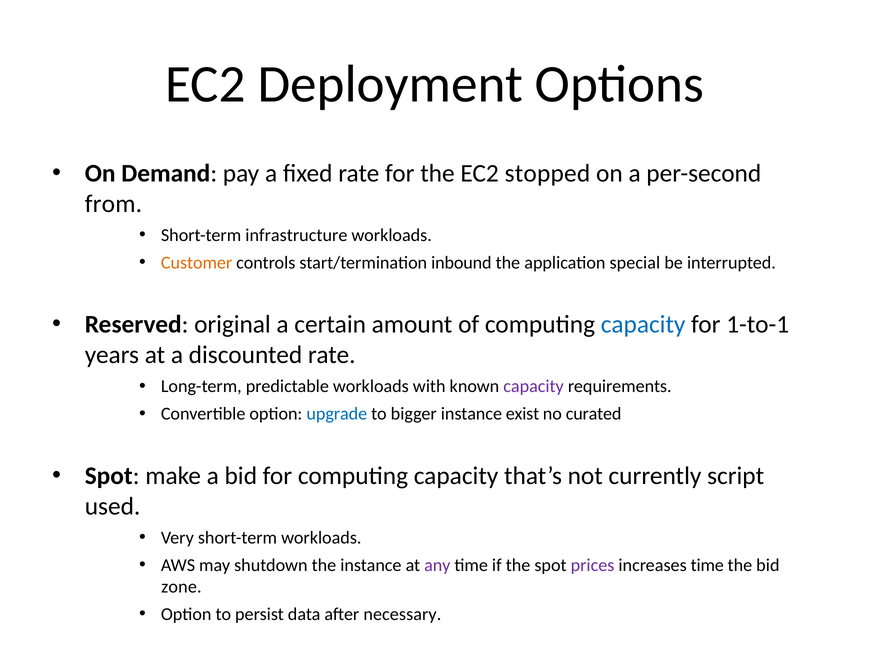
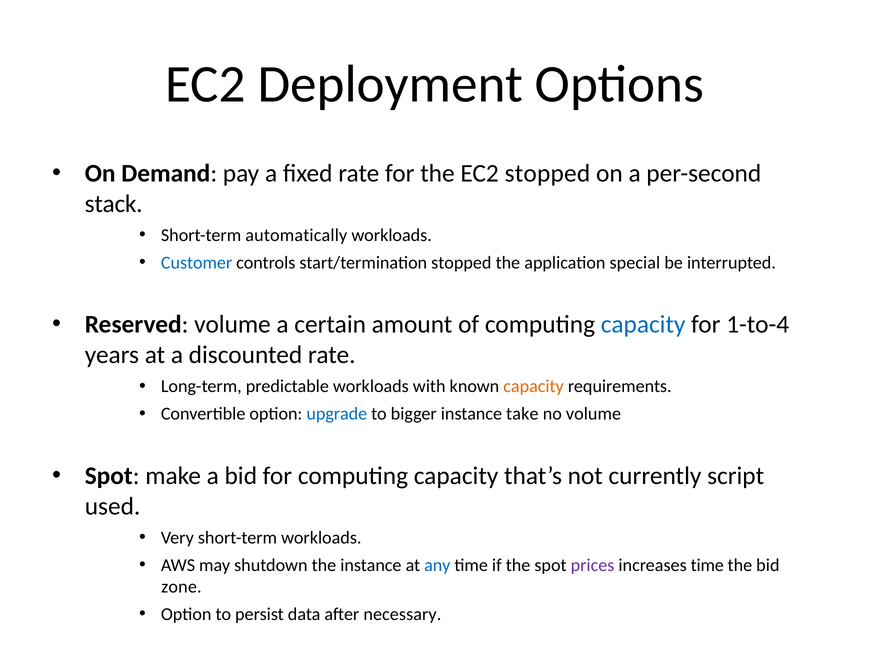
from: from -> stack (114, 204)
infrastructure: infrastructure -> automatically (296, 235)
Customer colour: orange -> blue (197, 263)
start/termination inbound: inbound -> stopped (461, 263)
Reserved original: original -> volume (232, 325)
1-to-1: 1-to-1 -> 1-to-4 (758, 325)
capacity colour: purple -> orange (534, 387)
exist: exist -> take (522, 414)
no curated: curated -> volume (594, 414)
any colour: purple -> blue (437, 565)
